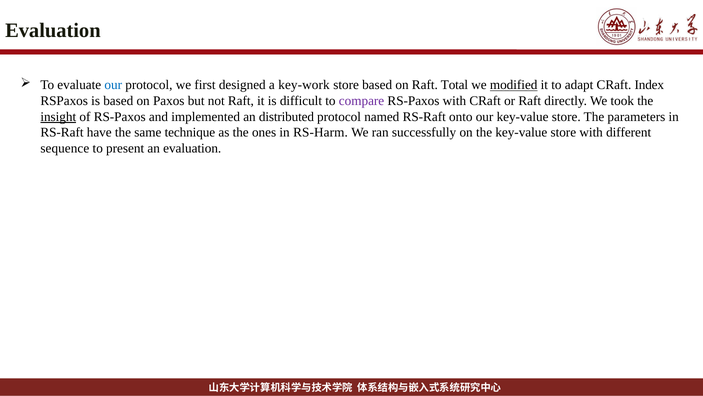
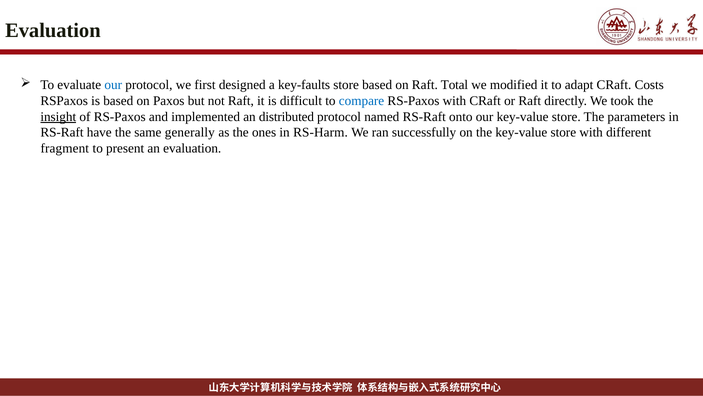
key-work: key-work -> key-faults (304, 85)
modified underline: present -> none (514, 85)
Index: Index -> Costs (649, 85)
compare colour: purple -> blue (362, 101)
technique: technique -> generally (190, 132)
sequence: sequence -> fragment (65, 148)
